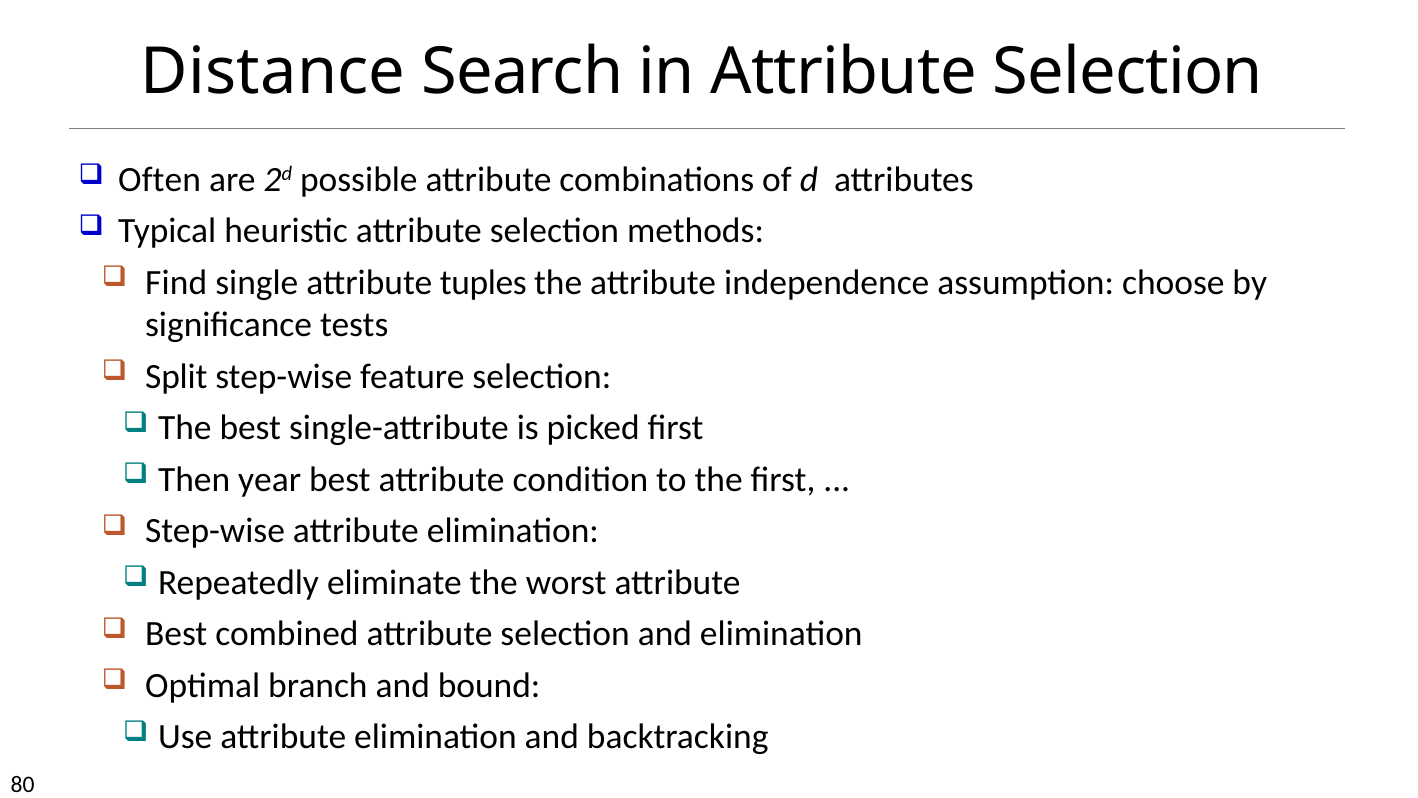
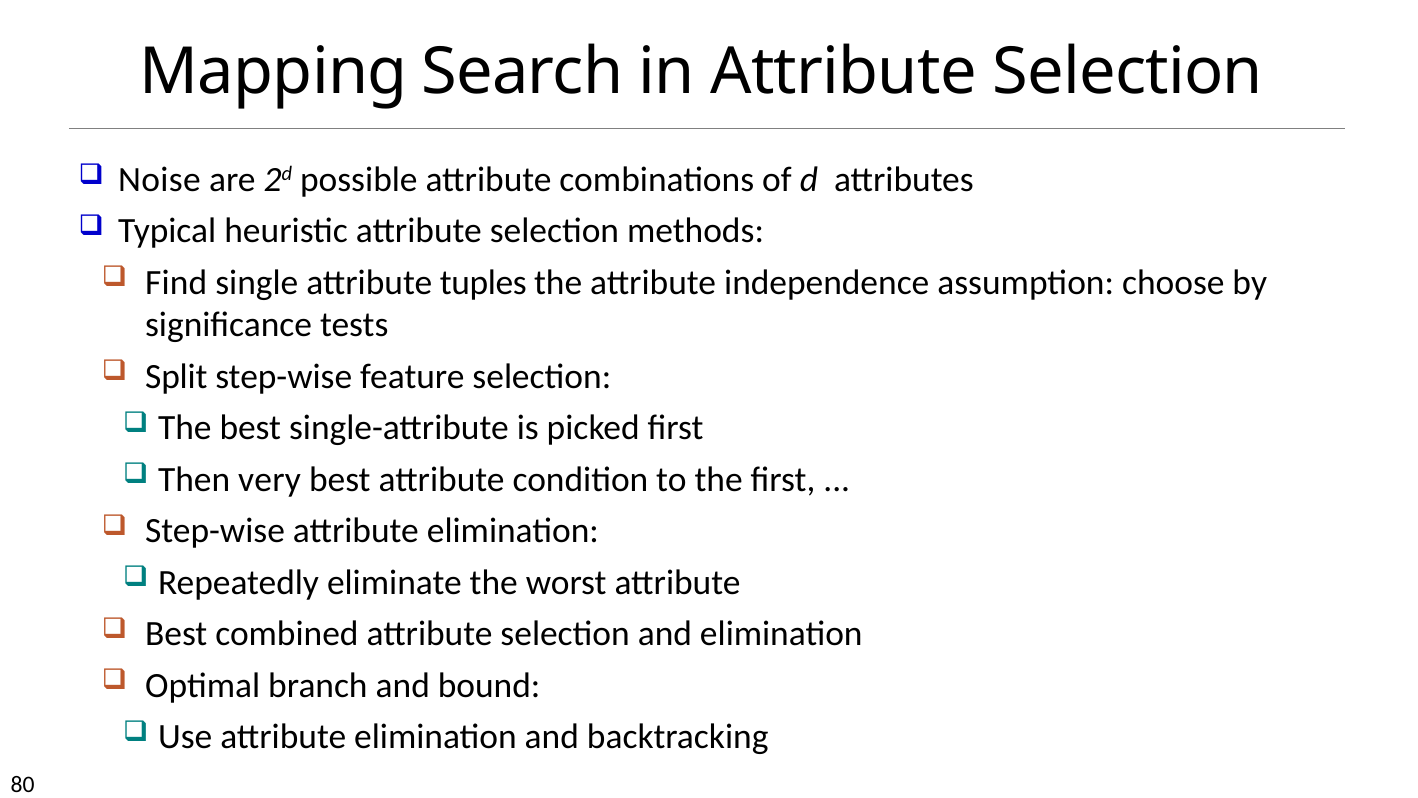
Distance: Distance -> Mapping (274, 72)
Often: Often -> Noise (160, 180)
year: year -> very (270, 479)
